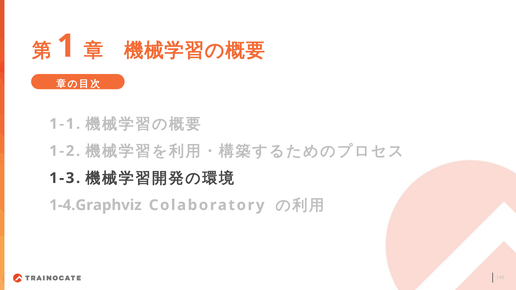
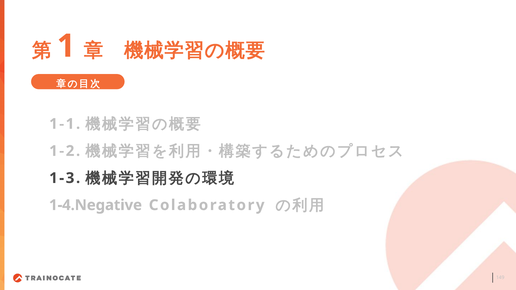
1-4.Graphviz: 1-4.Graphviz -> 1-4.Negative (96, 205)
